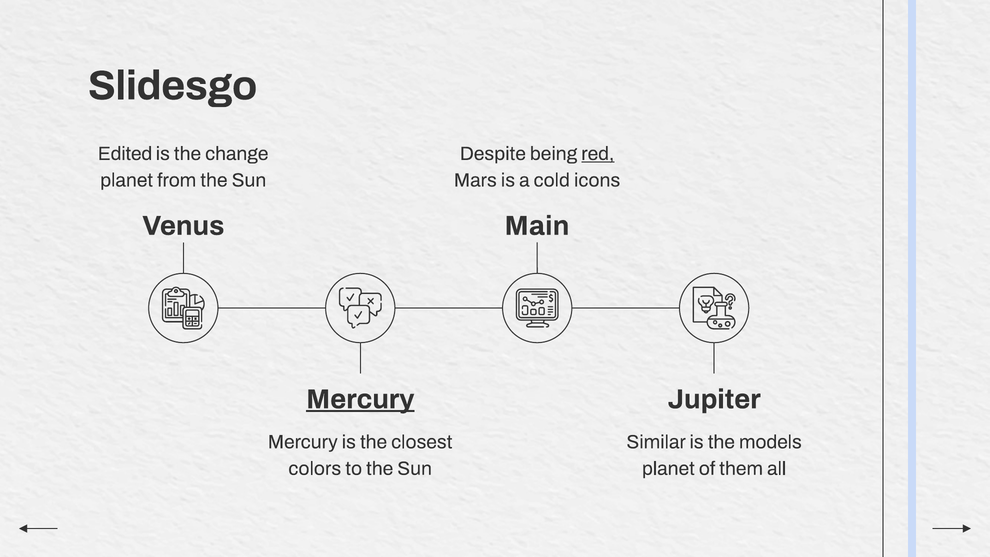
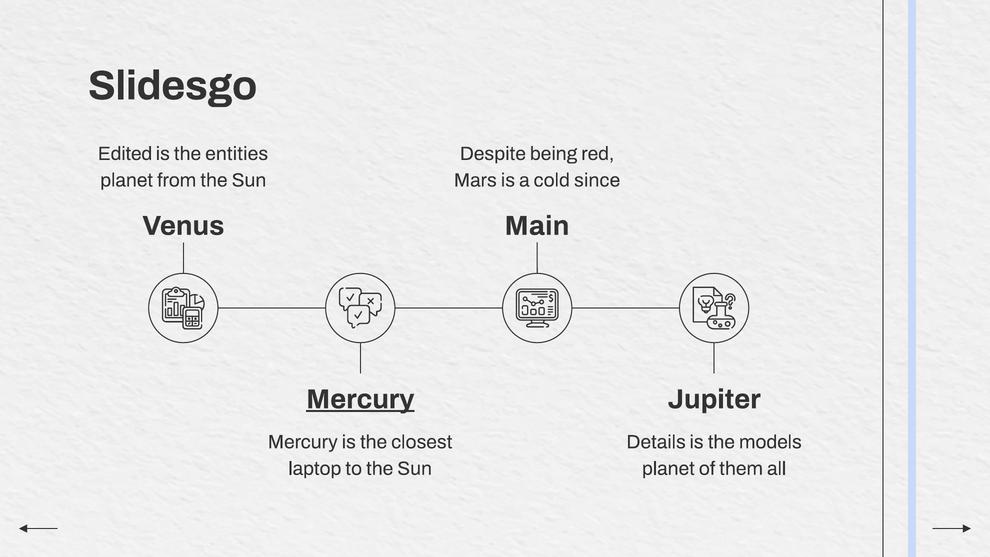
change: change -> entities (237, 154)
red underline: present -> none (598, 154)
icons: icons -> since (597, 180)
Similar: Similar -> Details (656, 442)
colors: colors -> laptop (315, 468)
